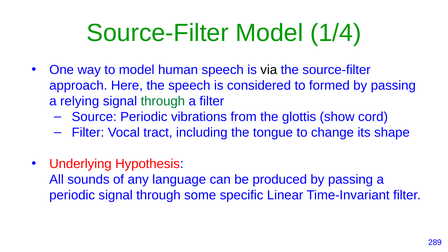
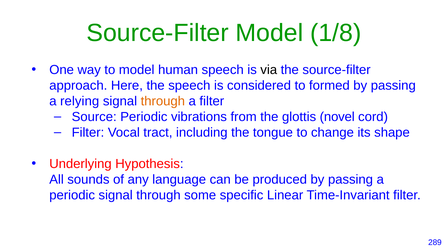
1/4: 1/4 -> 1/8 (336, 33)
through colour: green -> orange (163, 101)
show: show -> novel (337, 117)
